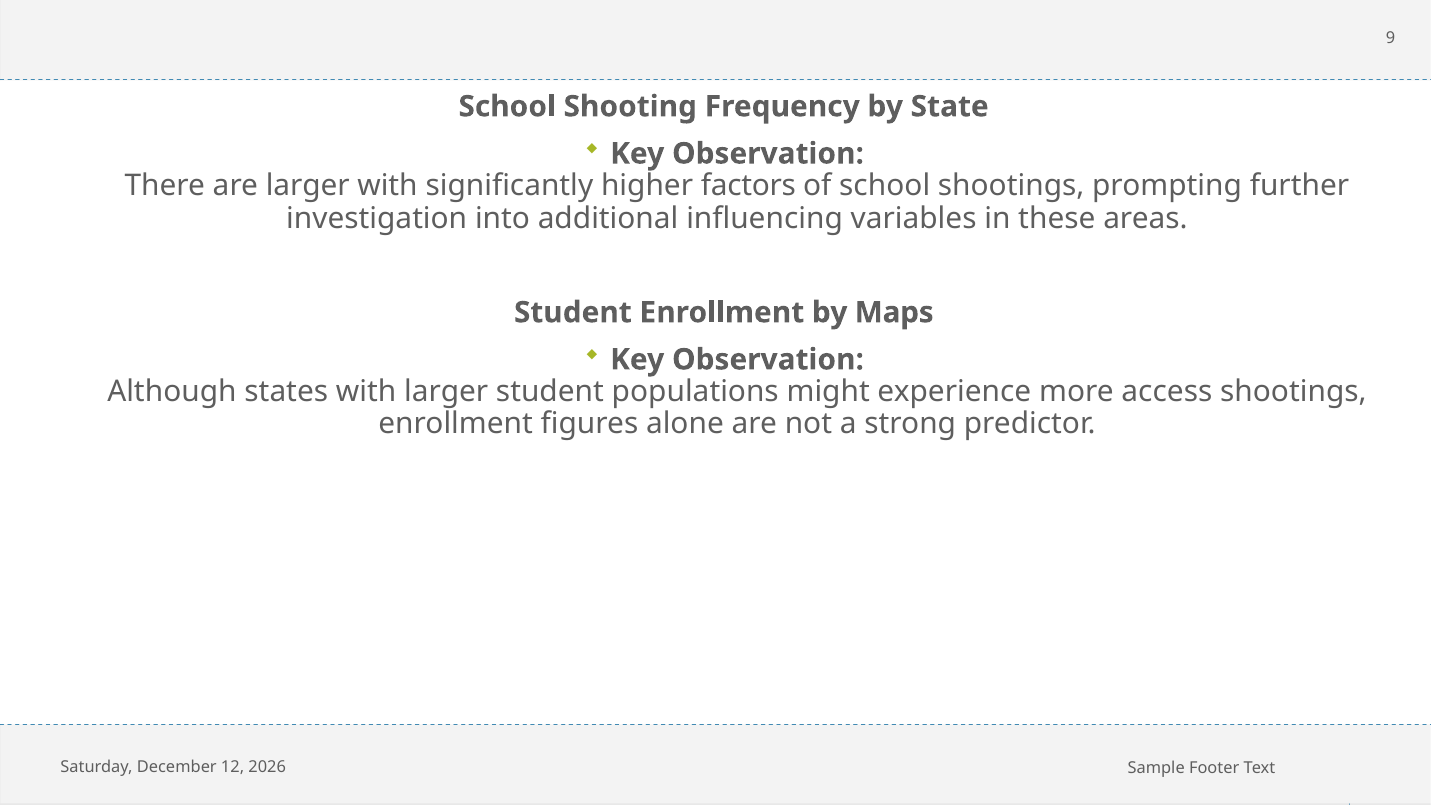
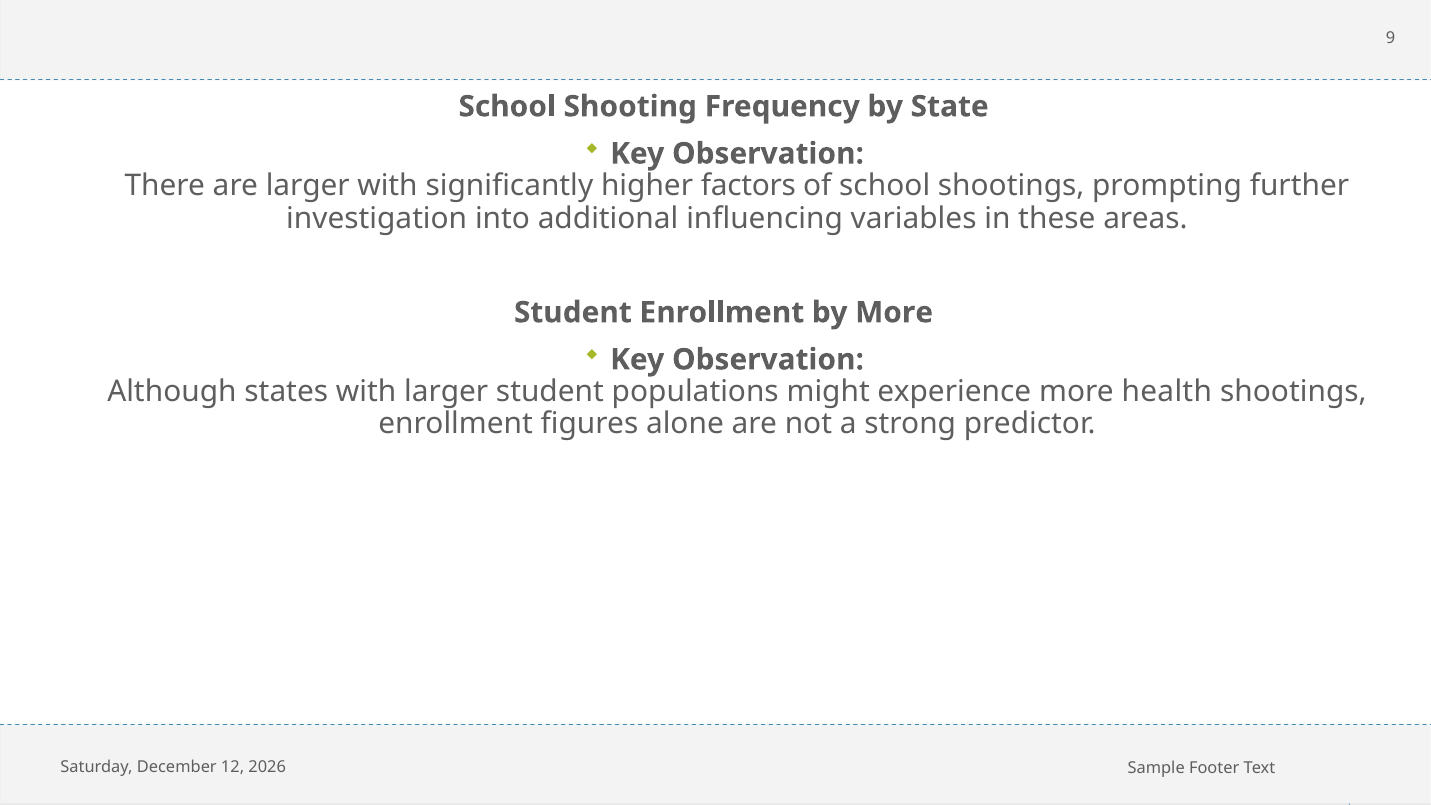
by Maps: Maps -> More (894, 312)
access: access -> health (1167, 392)
